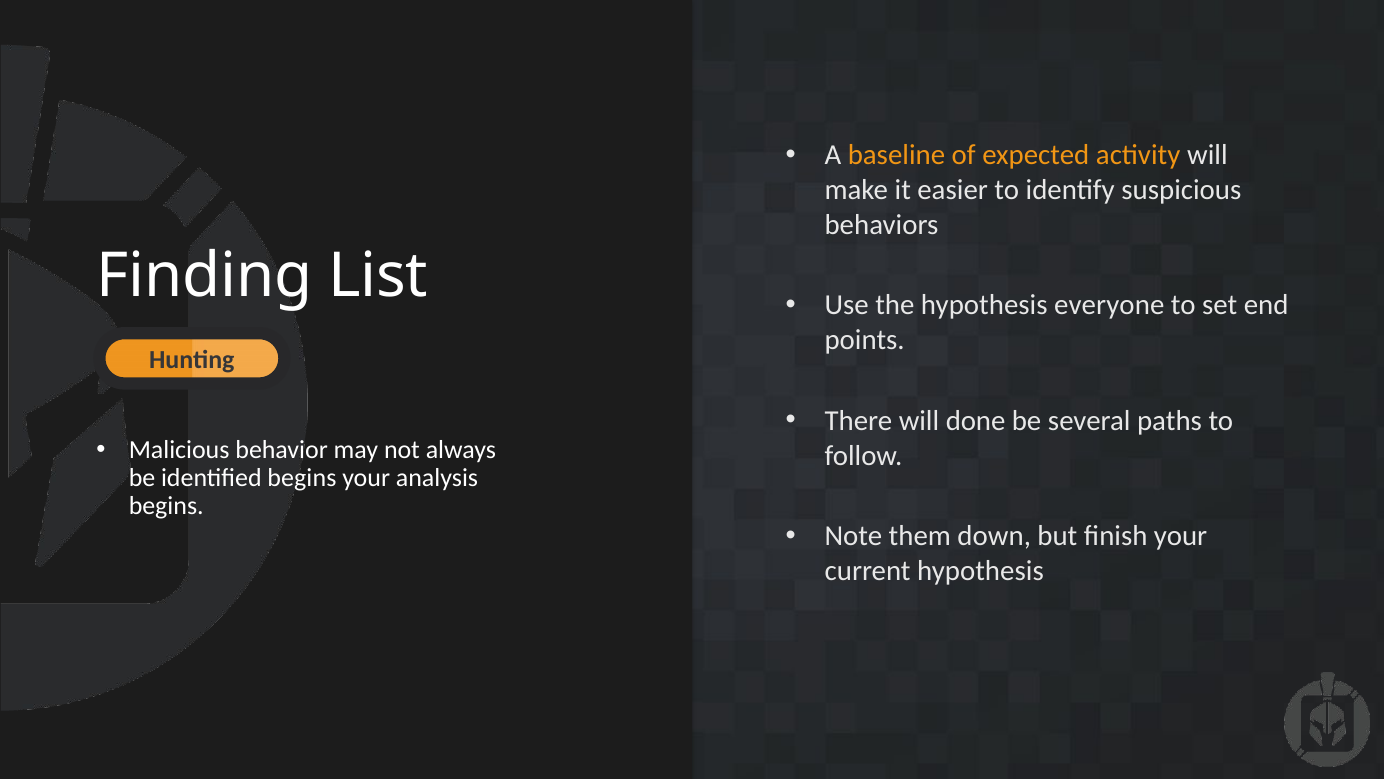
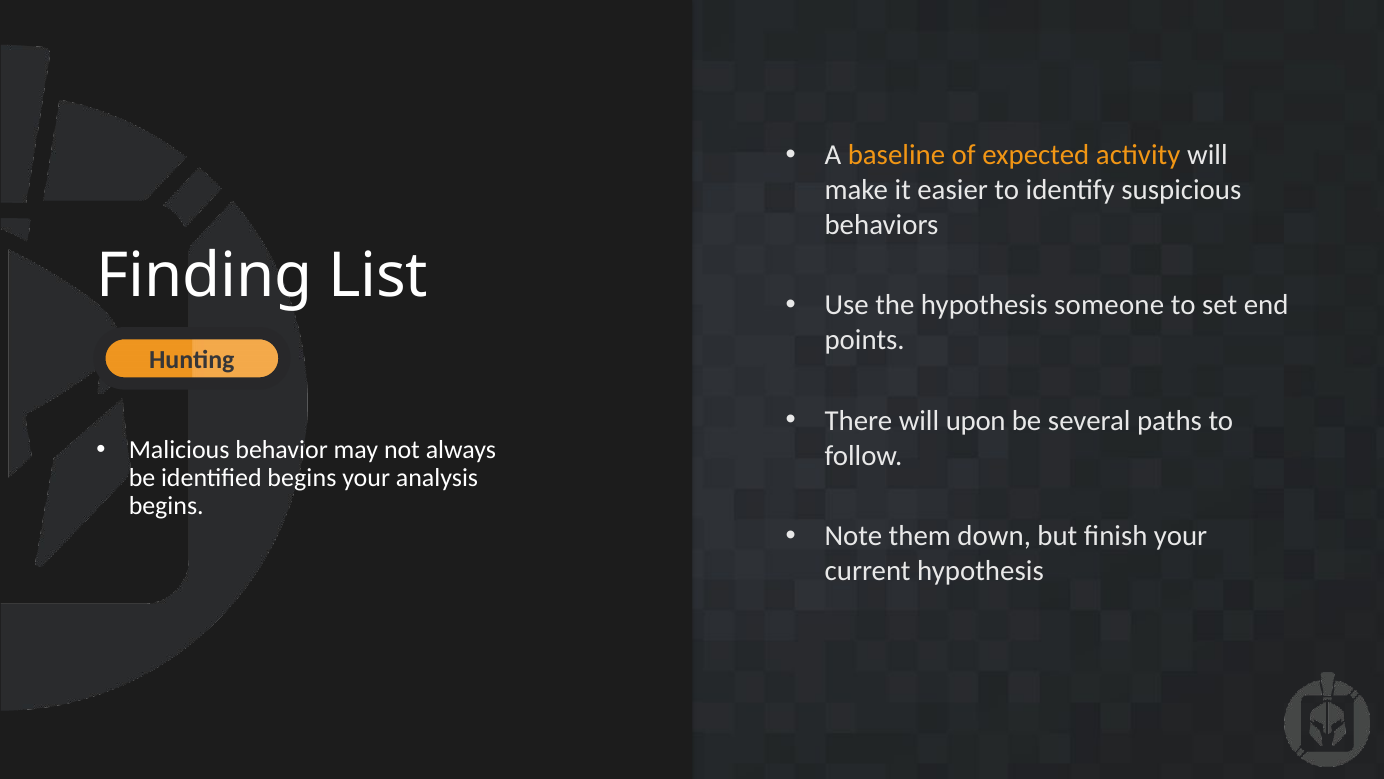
everyone: everyone -> someone (1109, 305)
done: done -> upon (976, 421)
